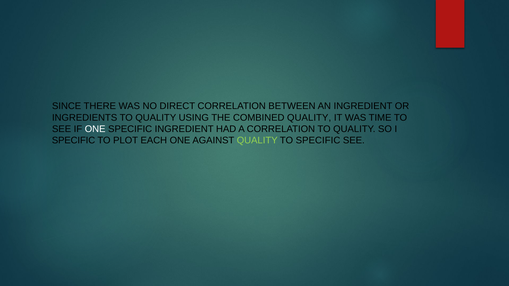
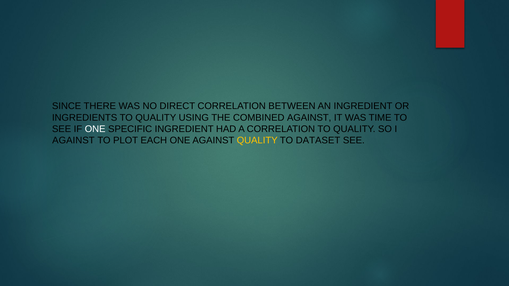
COMBINED QUALITY: QUALITY -> AGAINST (309, 118)
SPECIFIC: SPECIFIC -> AGAINST (73, 141)
QUALITY colour: light green -> yellow (257, 141)
TO SPECIFIC: SPECIFIC -> DATASET (318, 141)
